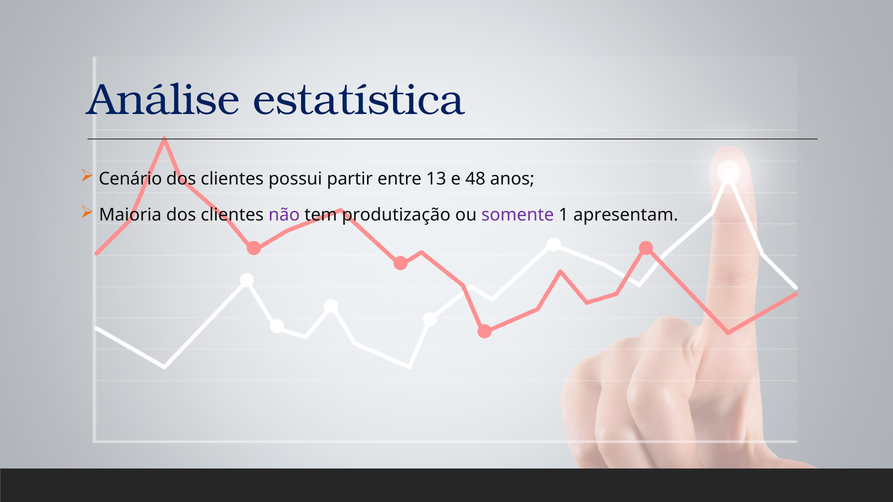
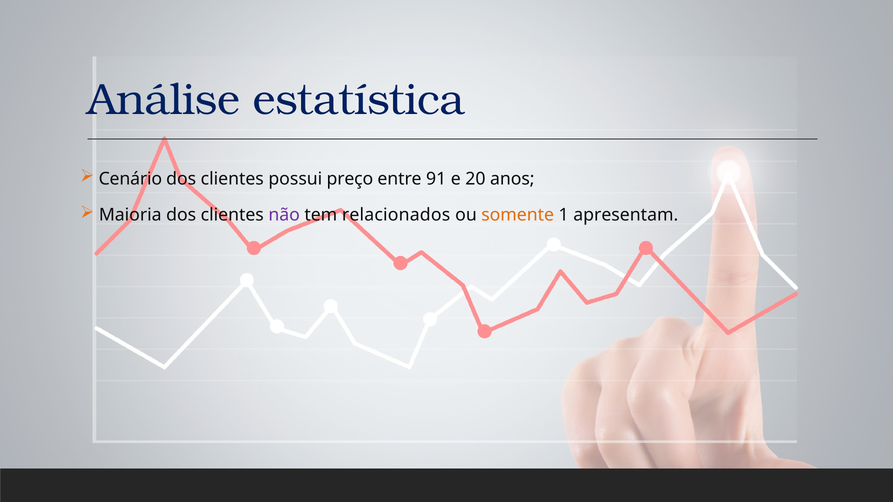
partir: partir -> preço (350, 179)
13: 13 -> 91 (436, 179)
48: 48 -> 20 (475, 179)
produtização: produtização -> relacionados (396, 215)
somente colour: purple -> orange (518, 215)
